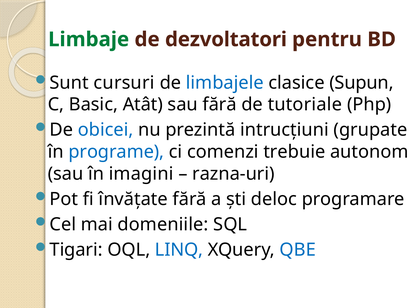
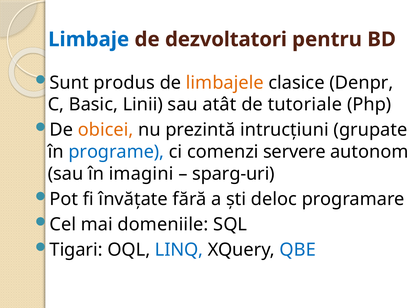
Limbaje colour: green -> blue (89, 39)
cursuri: cursuri -> produs (124, 83)
limbajele colour: blue -> orange (225, 83)
Supun: Supun -> Denpr (361, 83)
Atât: Atât -> Linii (143, 104)
sau fără: fără -> atât (220, 104)
obicei colour: blue -> orange (106, 130)
trebuie: trebuie -> servere (294, 152)
razna-uri: razna-uri -> sparg-uri (233, 174)
